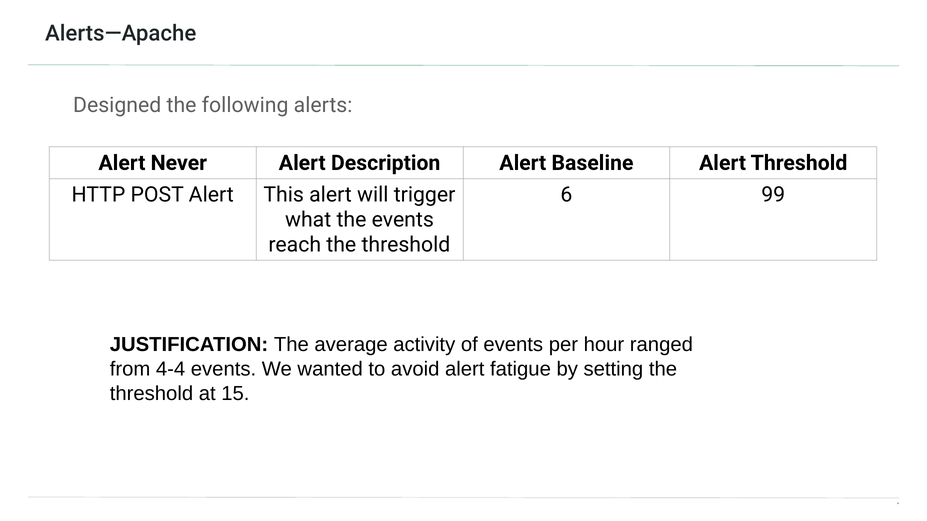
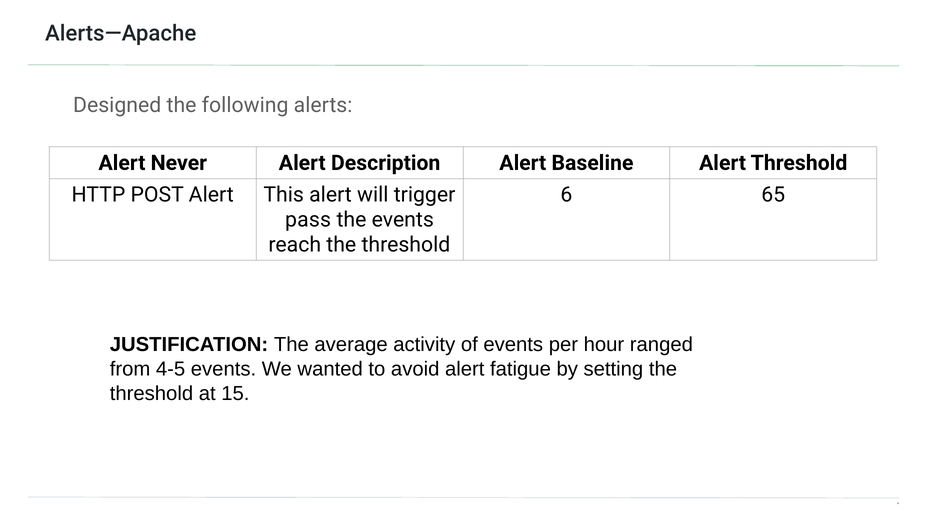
99: 99 -> 65 (773, 195)
what: what -> pass (308, 220)
4-4: 4-4 -> 4-5 (171, 369)
